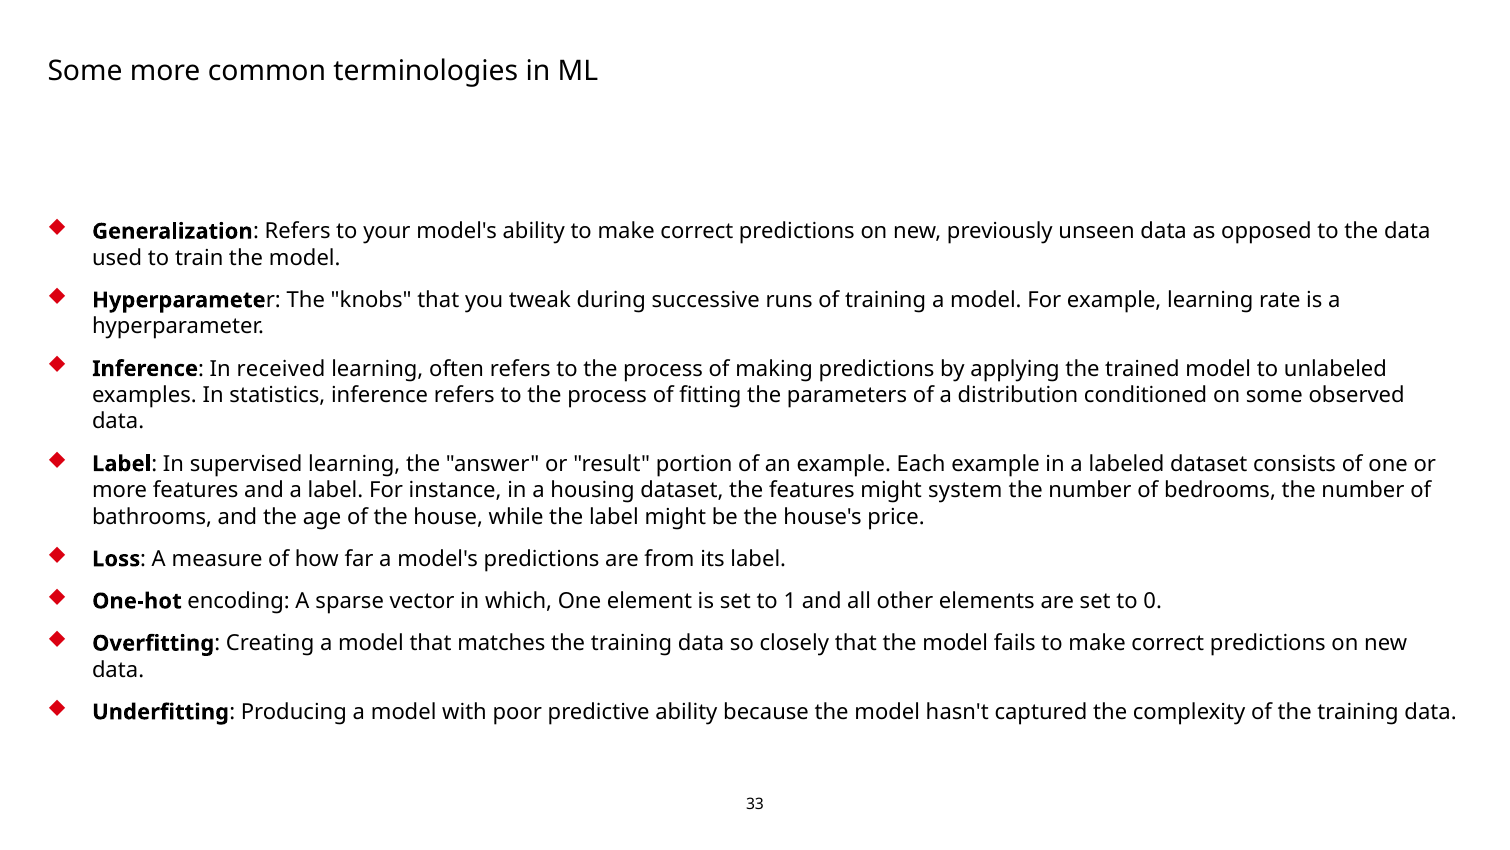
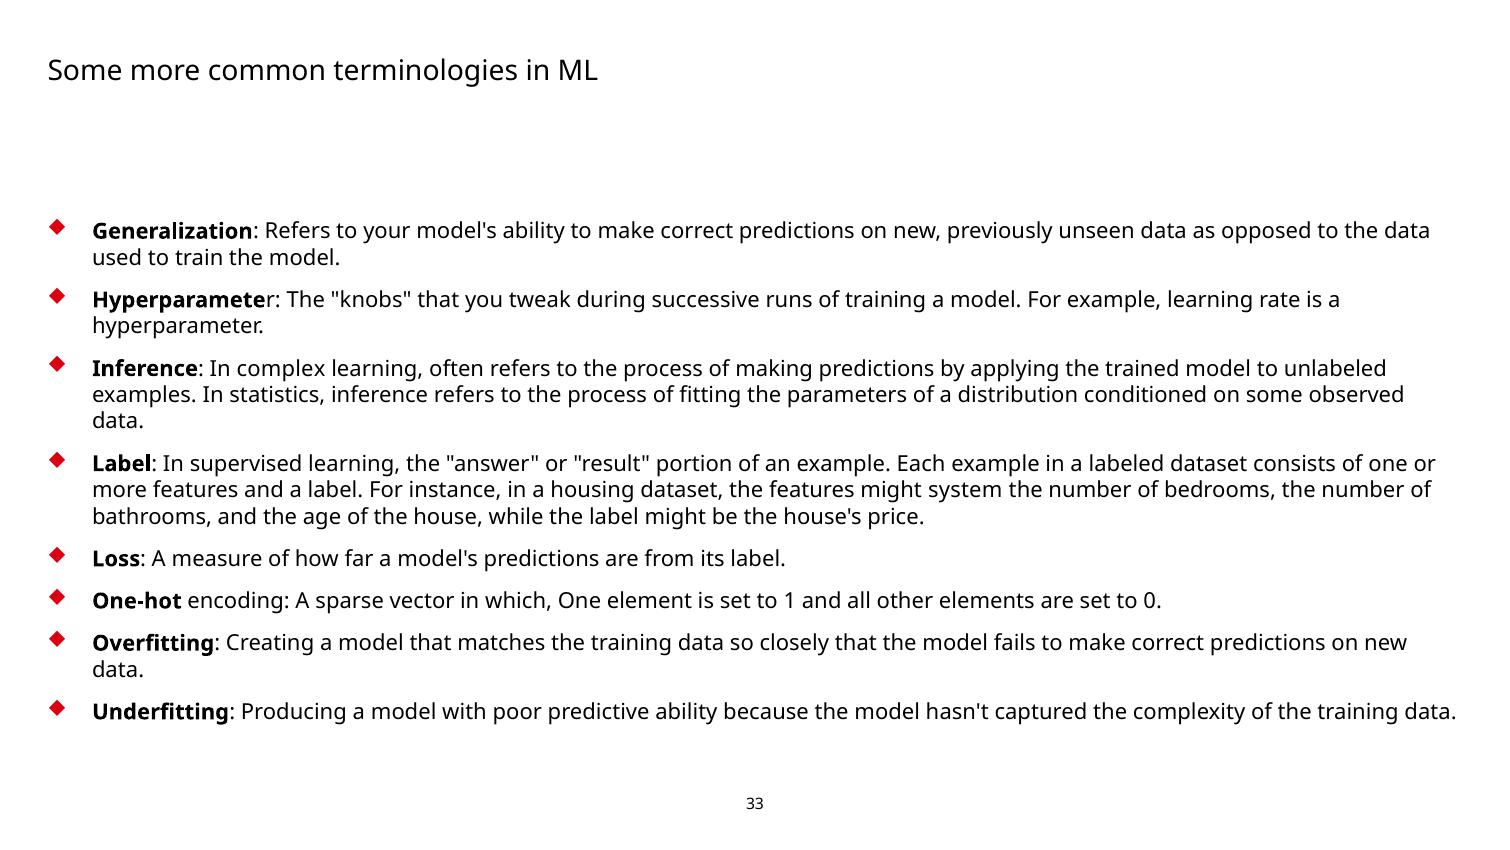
received: received -> complex (281, 368)
